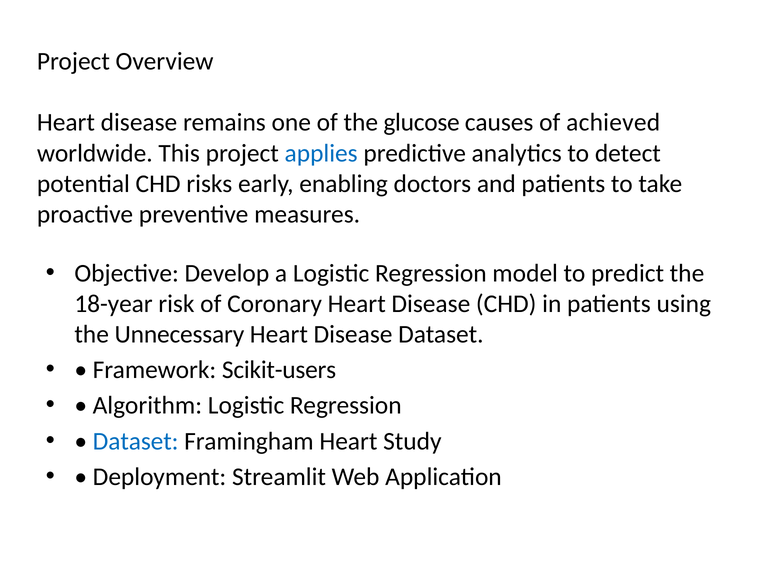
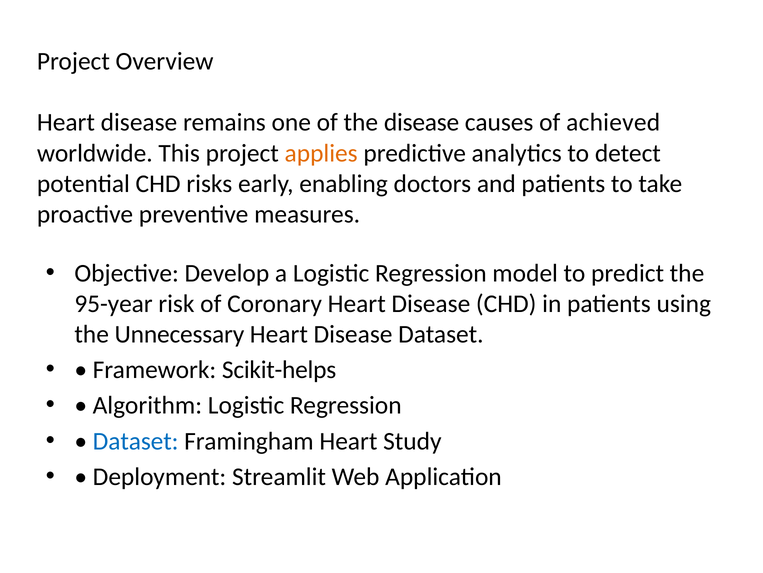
the glucose: glucose -> disease (422, 122)
applies colour: blue -> orange (321, 153)
18-year: 18-year -> 95-year (114, 303)
Scikit-users: Scikit-users -> Scikit-helps (279, 369)
